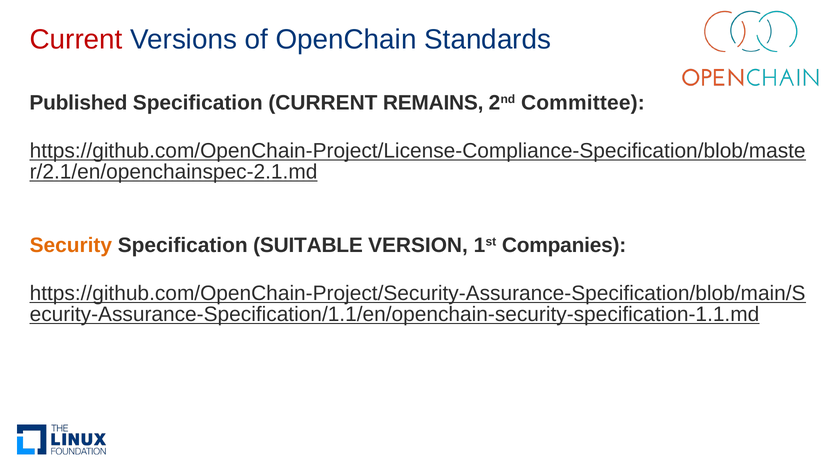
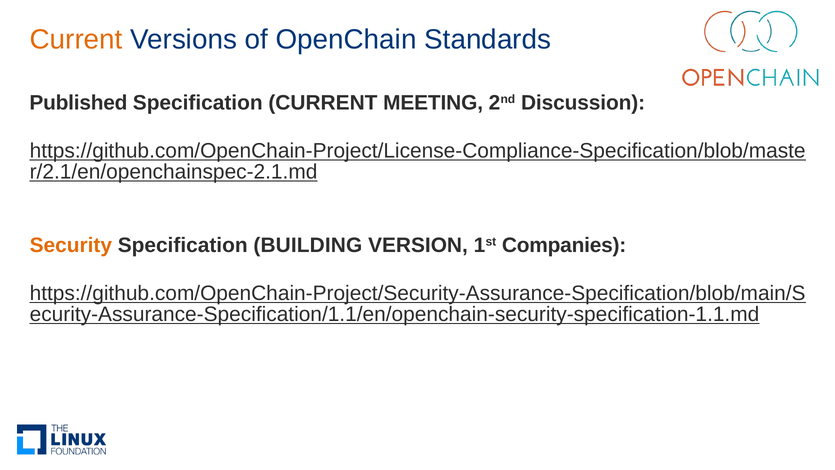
Current colour: red -> orange (76, 40)
REMAINS: REMAINS -> MEETING (433, 103)
Committee: Committee -> Discussion (583, 103)
SUITABLE: SUITABLE -> BUILDING (308, 245)
